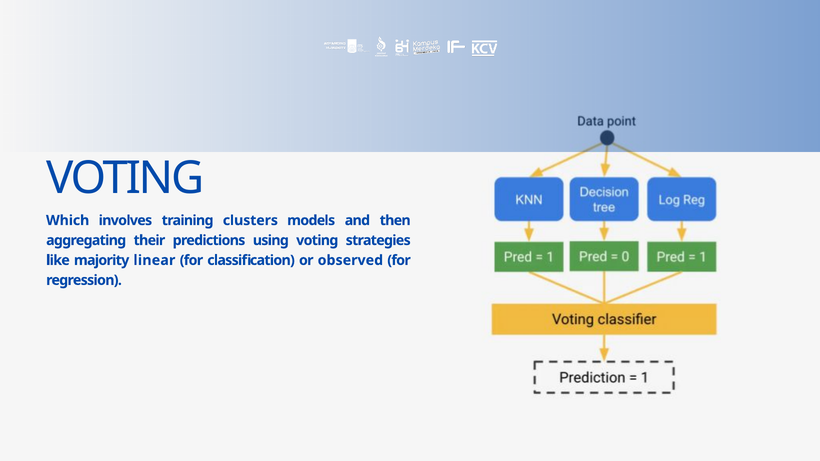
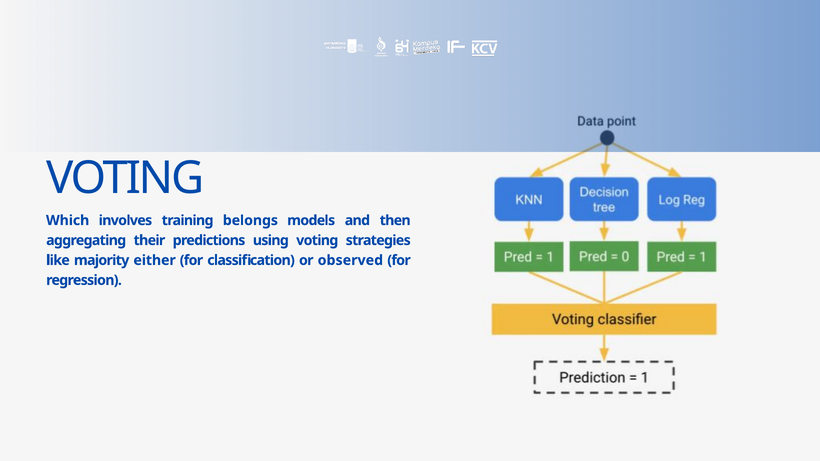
clusters: clusters -> belongs (250, 221)
linear: linear -> either (155, 260)
